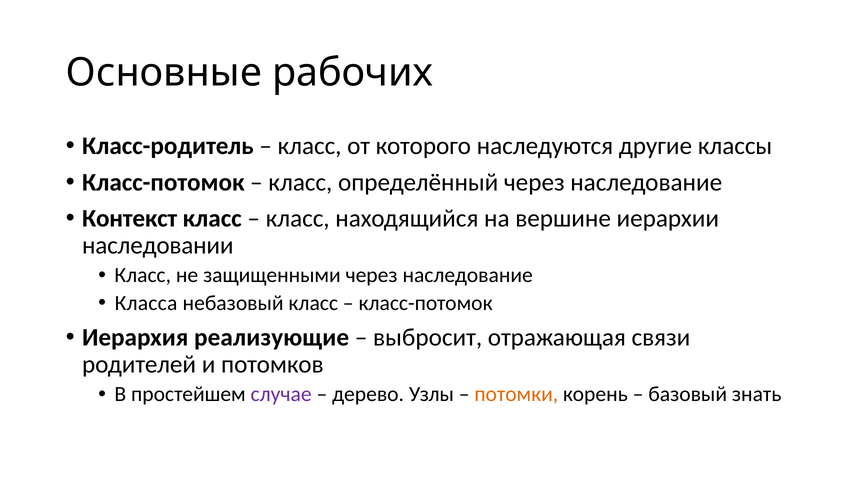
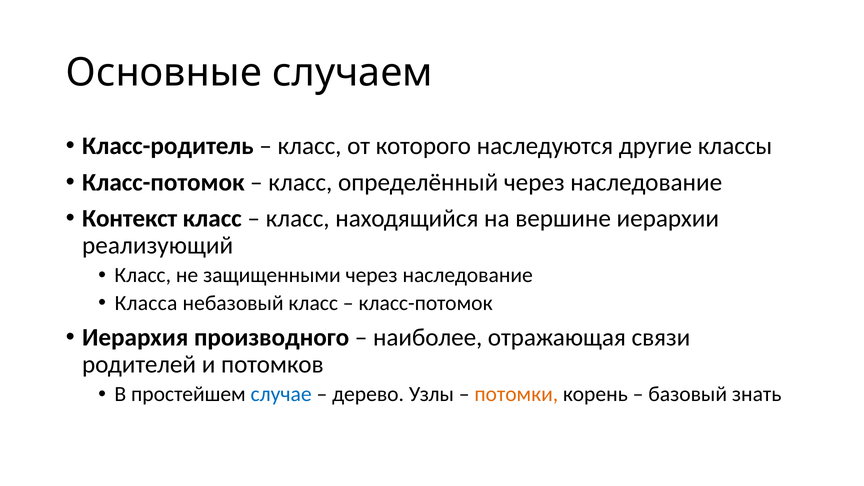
рабочих: рабочих -> случаем (352, 73)
наследовании: наследовании -> реализующий (158, 246)
реализующие: реализующие -> производного (272, 337)
выбросит: выбросит -> наиболее (428, 337)
случае colour: purple -> blue (281, 394)
